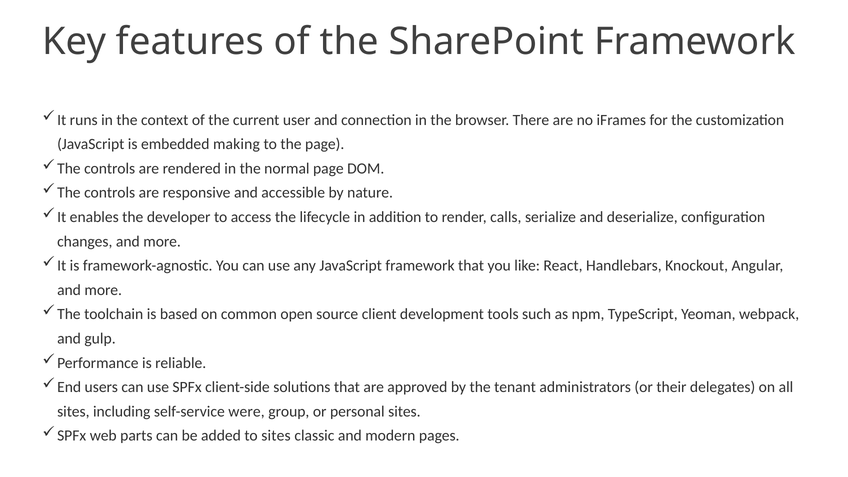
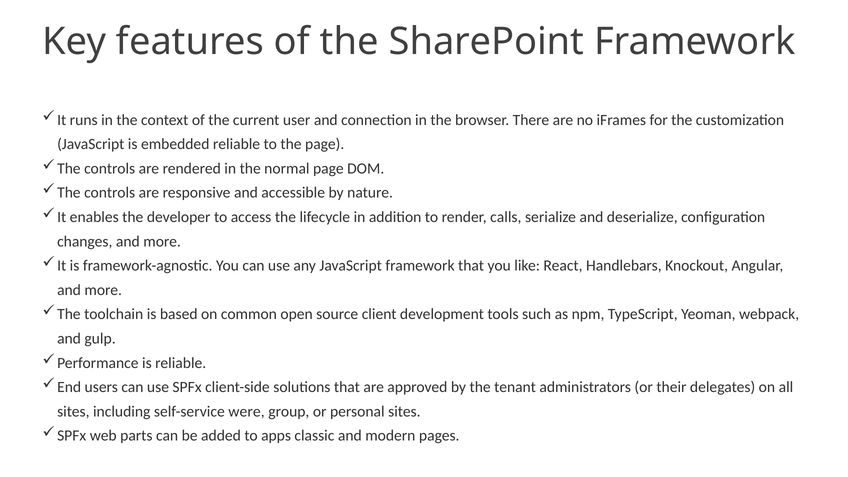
embedded making: making -> reliable (237, 144)
to sites: sites -> apps (276, 436)
